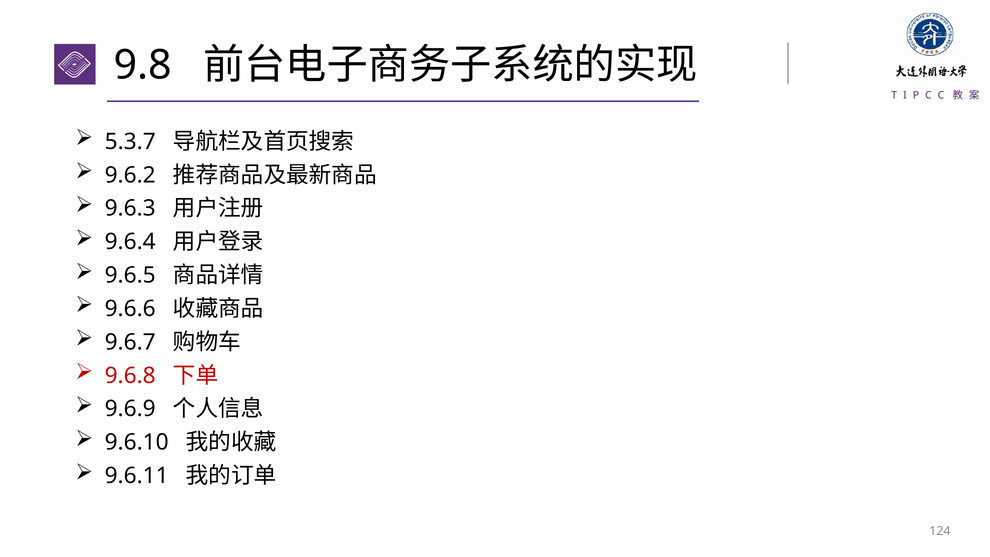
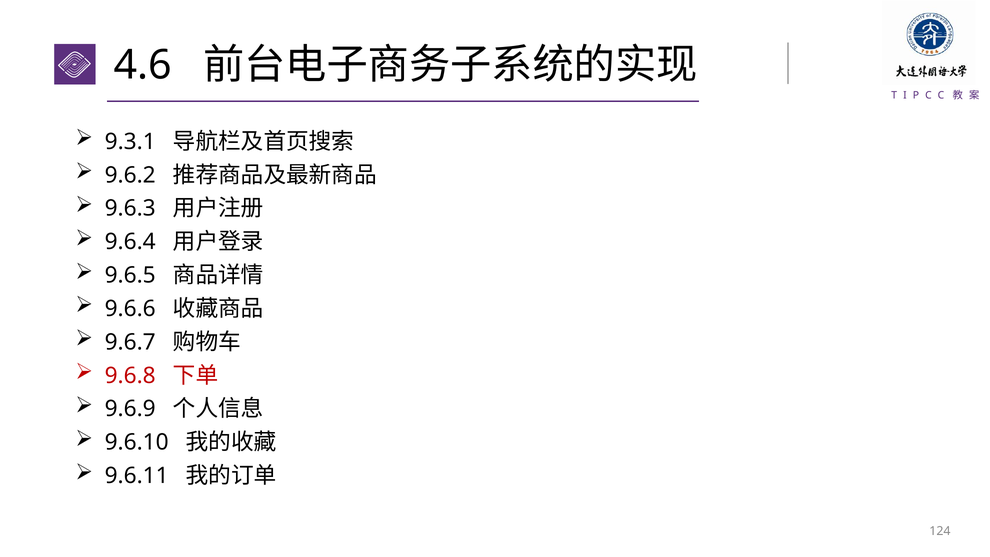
9.8: 9.8 -> 4.6 (143, 65)
5.3.7: 5.3.7 -> 9.3.1 (130, 142)
